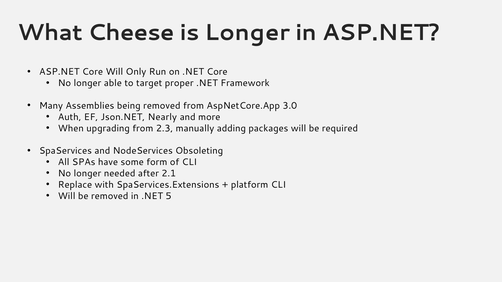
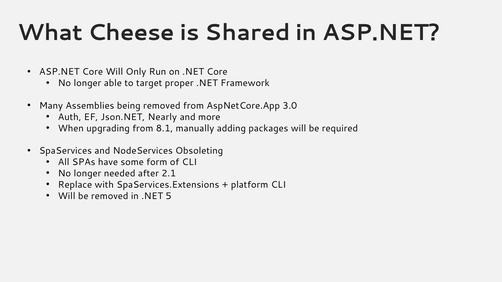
is Longer: Longer -> Shared (248, 33)
2.3: 2.3 -> 8.1 (165, 128)
